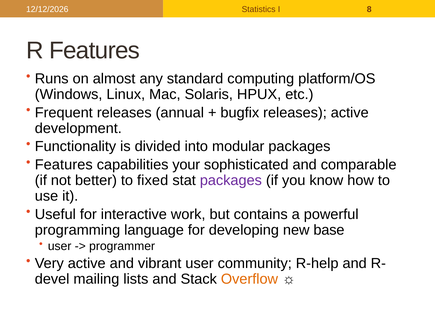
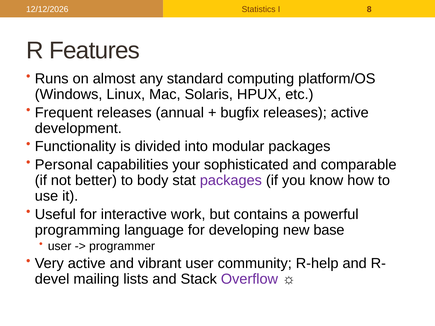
Features: Features -> Personal (64, 165)
fixed: fixed -> body (153, 180)
Overflow colour: orange -> purple (249, 279)
